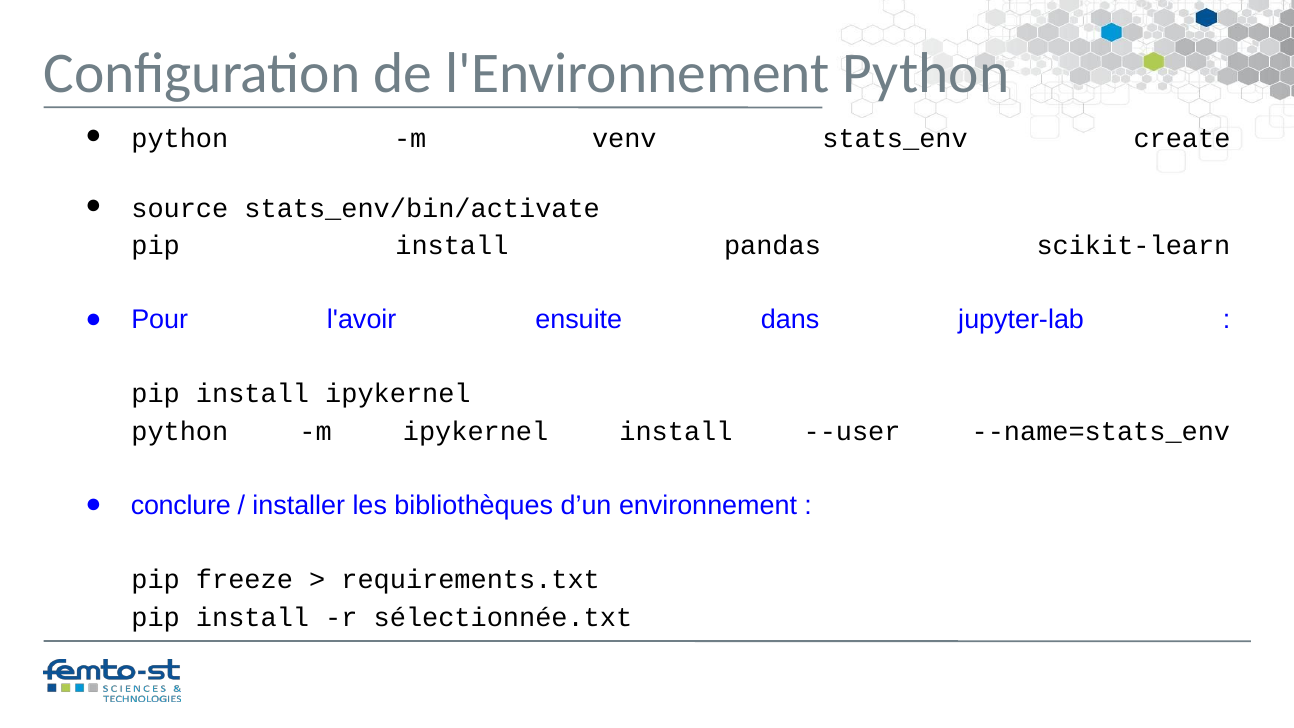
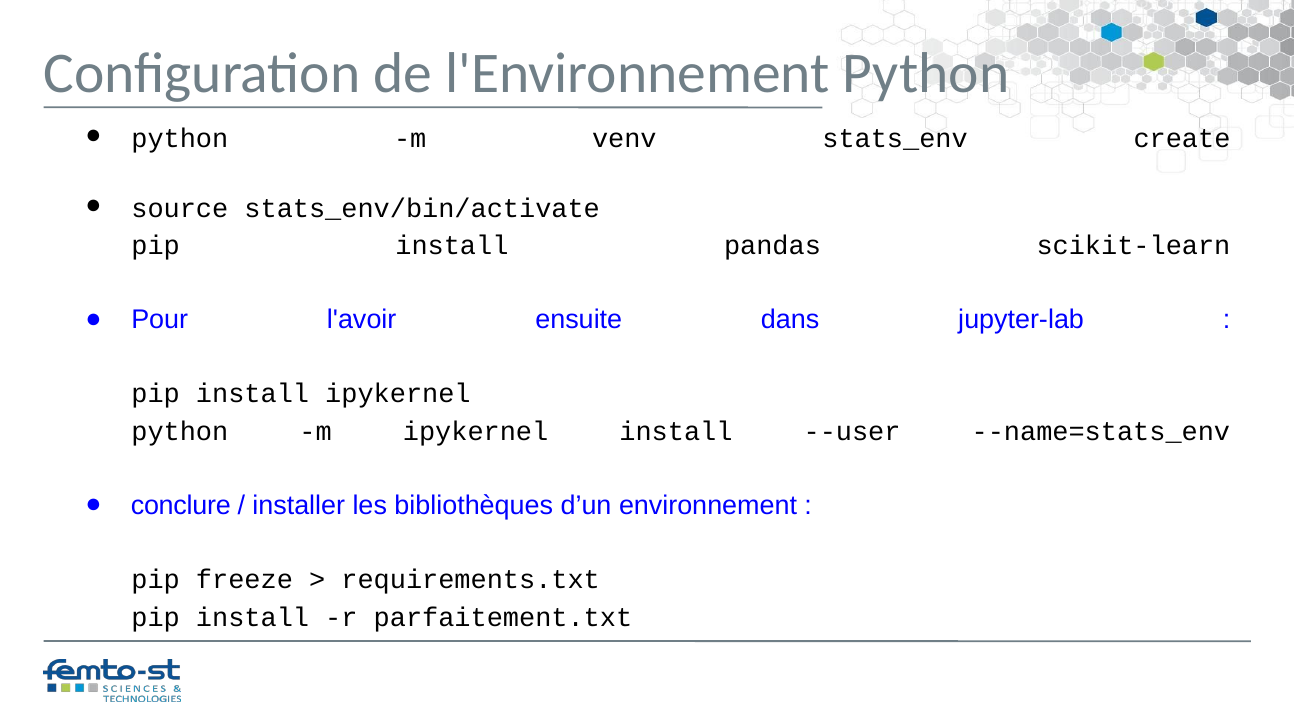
sélectionnée.txt: sélectionnée.txt -> parfaitement.txt (503, 617)
